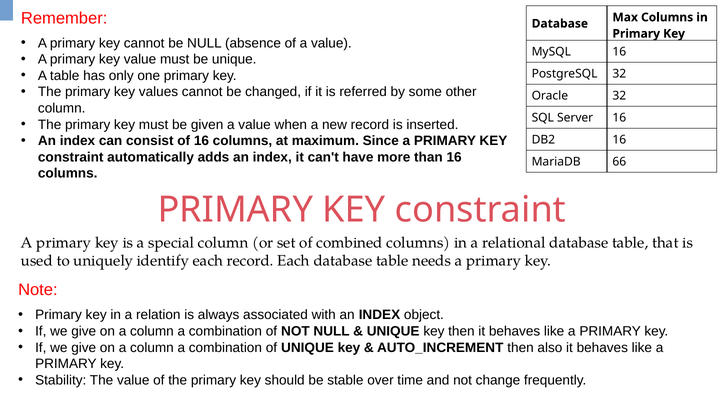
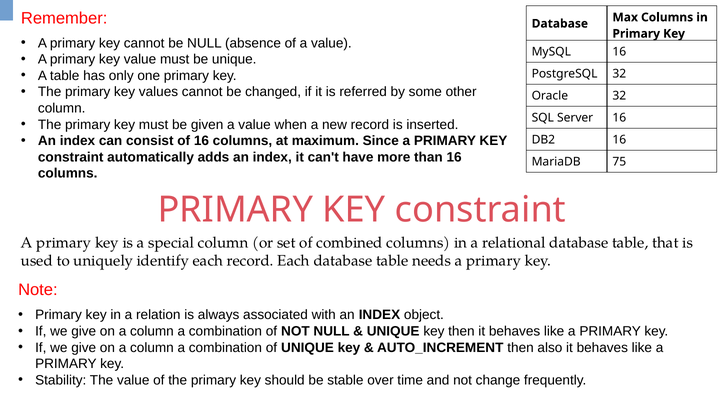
66: 66 -> 75 (619, 162)
